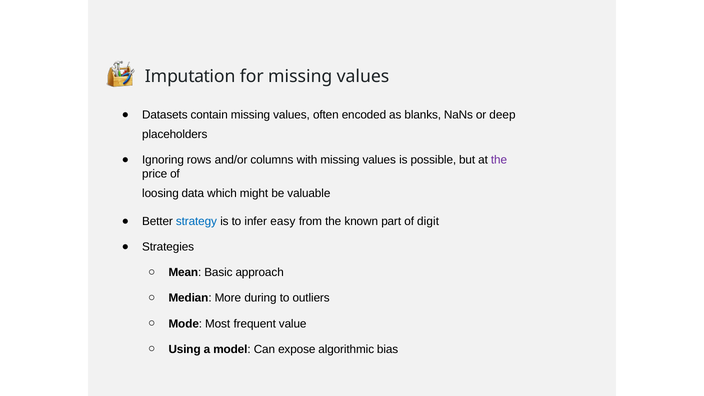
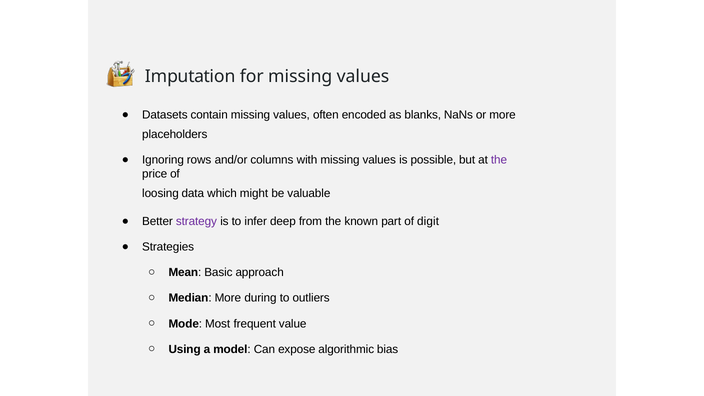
or deep: deep -> more (503, 115)
strategy colour: blue -> purple (196, 221)
easy: easy -> deep (283, 221)
